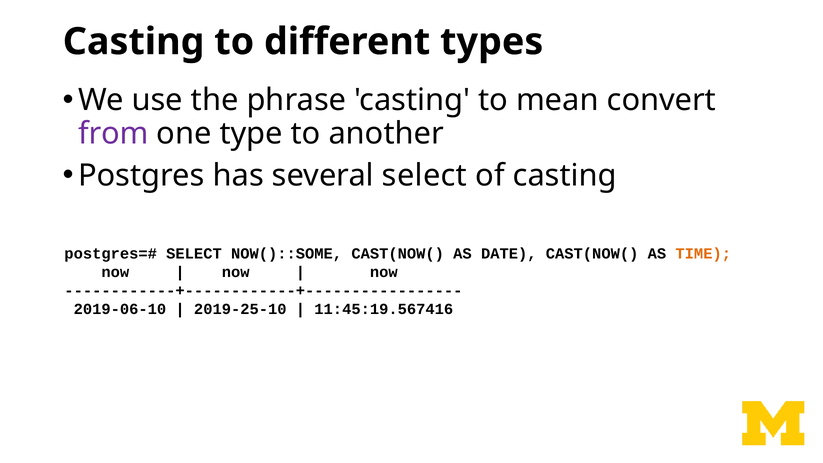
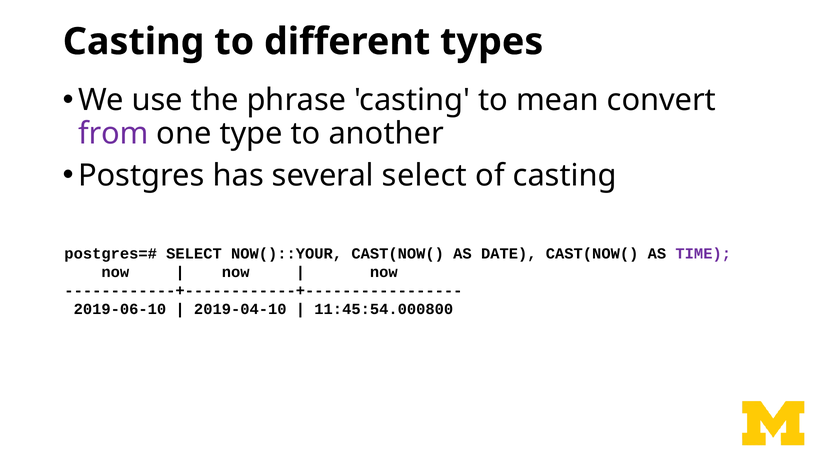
NOW()::SOME: NOW()::SOME -> NOW()::YOUR (287, 254)
TIME colour: orange -> purple (703, 254)
2019-25-10: 2019-25-10 -> 2019-04-10 (240, 309)
11:45:19.567416: 11:45:19.567416 -> 11:45:54.000800 (384, 309)
